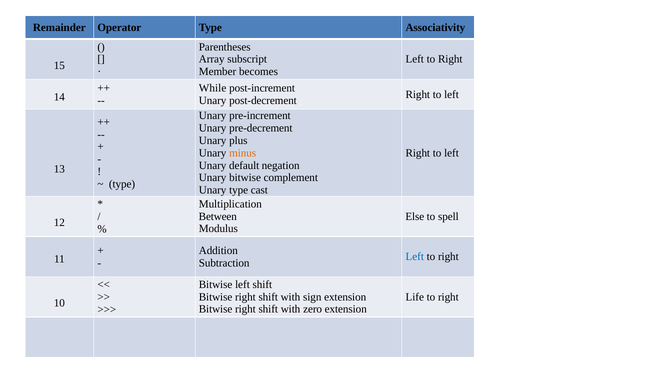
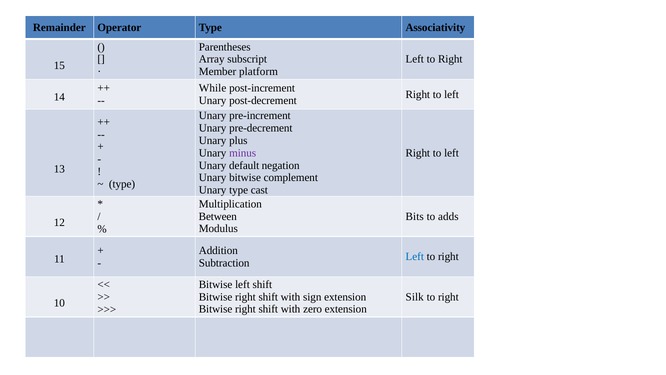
becomes: becomes -> platform (258, 72)
minus colour: orange -> purple (243, 153)
Else: Else -> Bits (415, 216)
spell: spell -> adds (448, 216)
Life: Life -> Silk (415, 297)
